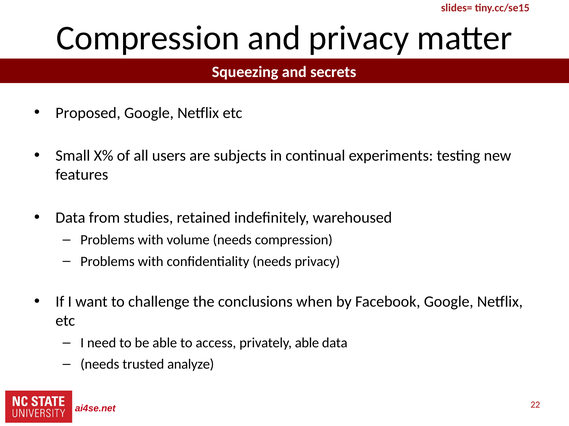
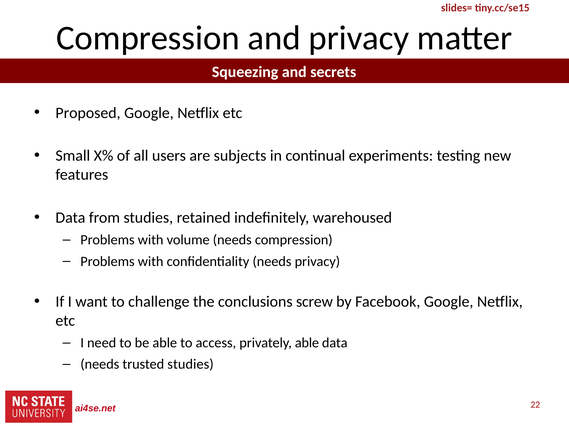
when: when -> screw (314, 302)
trusted analyze: analyze -> studies (191, 365)
